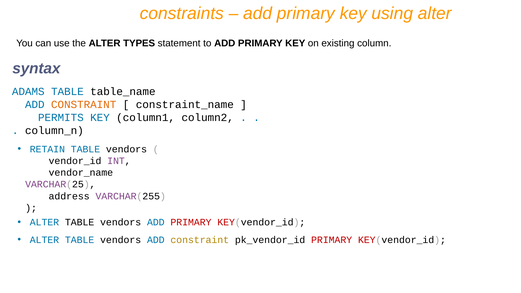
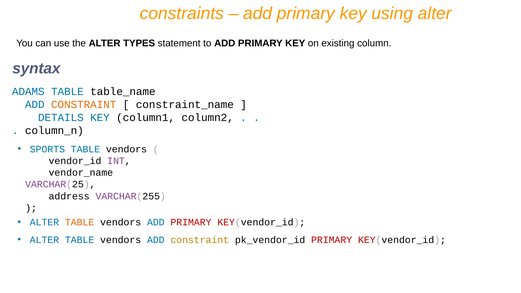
PERMITS: PERMITS -> DETAILS (61, 118)
RETAIN: RETAIN -> SPORTS (47, 149)
TABLE colour: black -> orange (80, 222)
